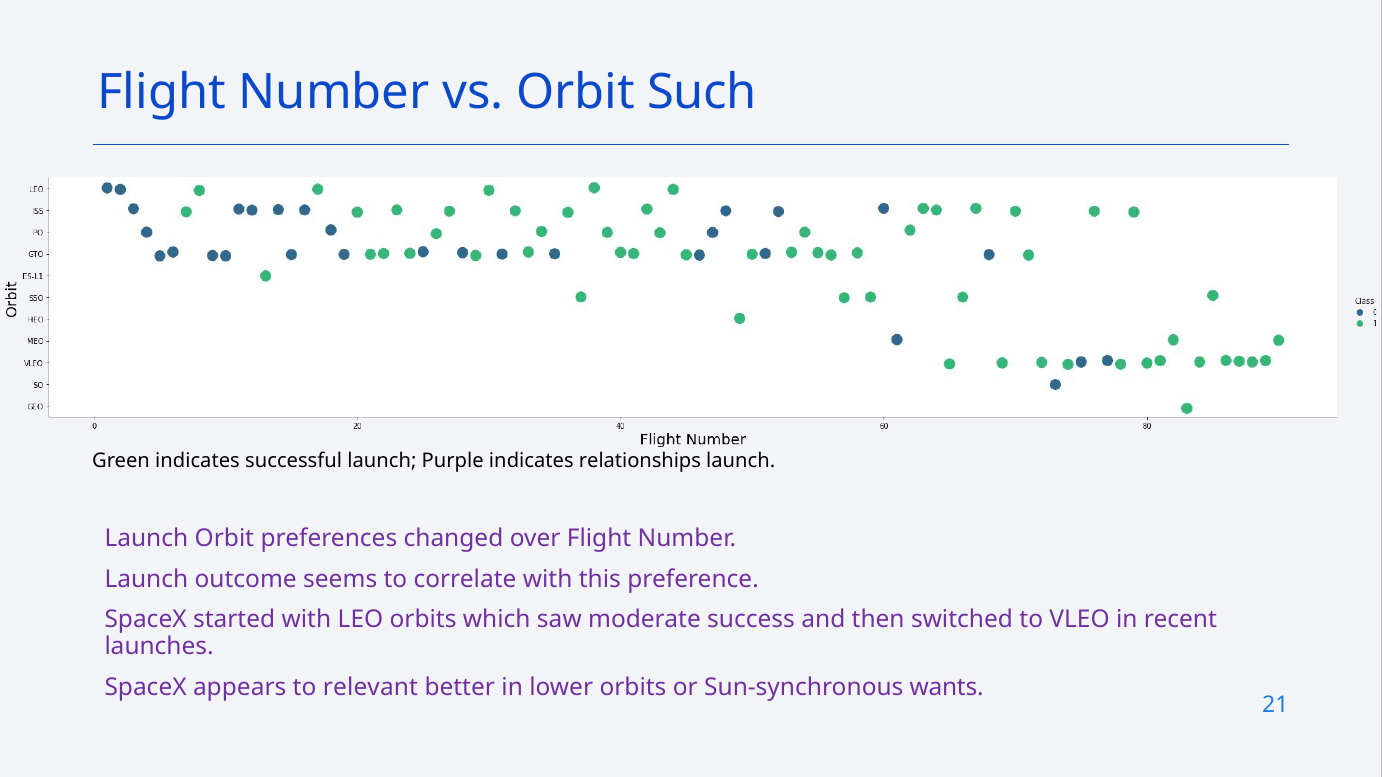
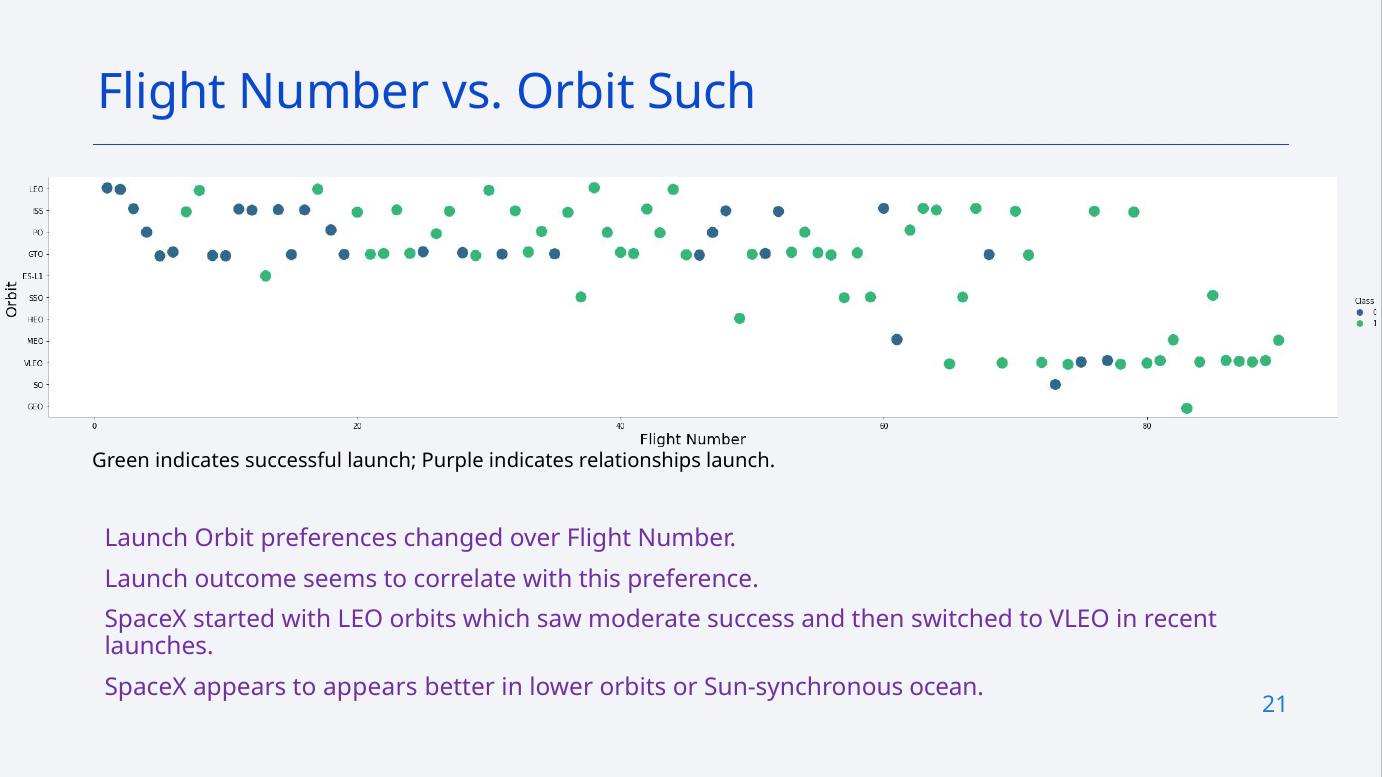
to relevant: relevant -> appears (370, 687)
wants: wants -> ocean (947, 687)
